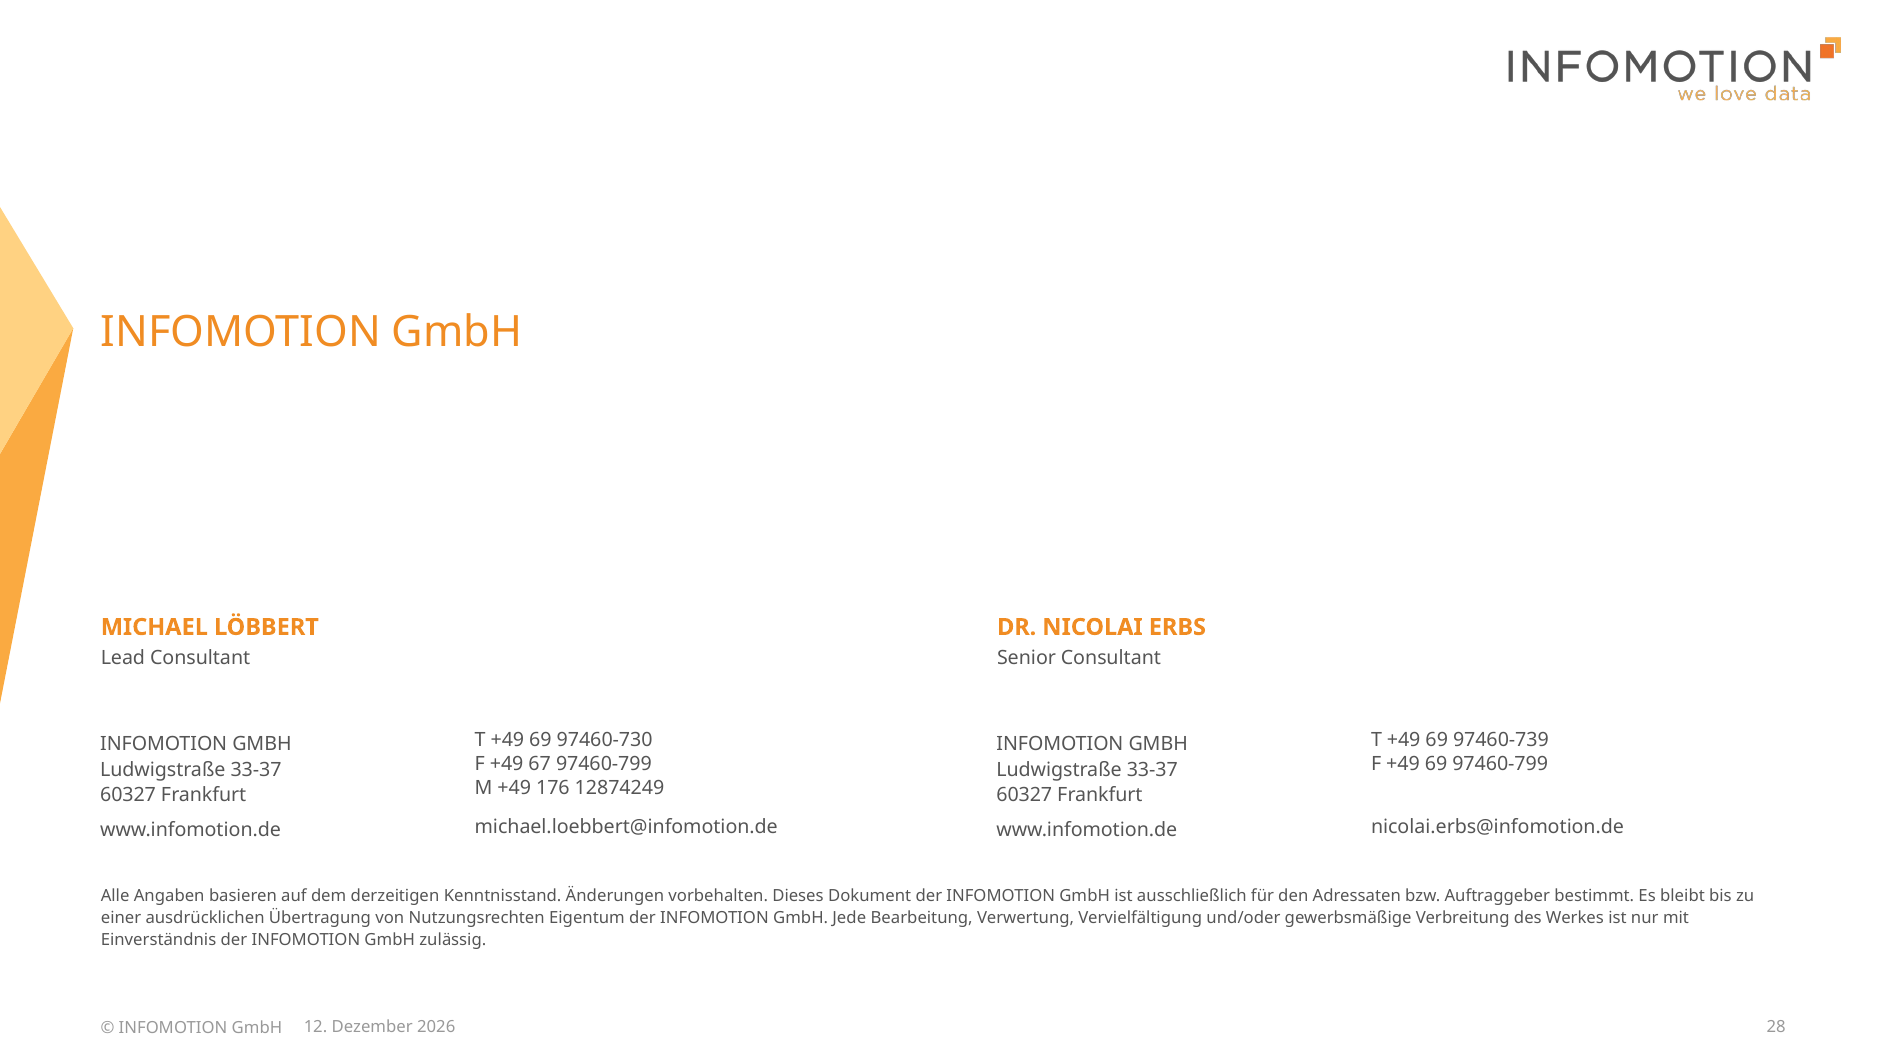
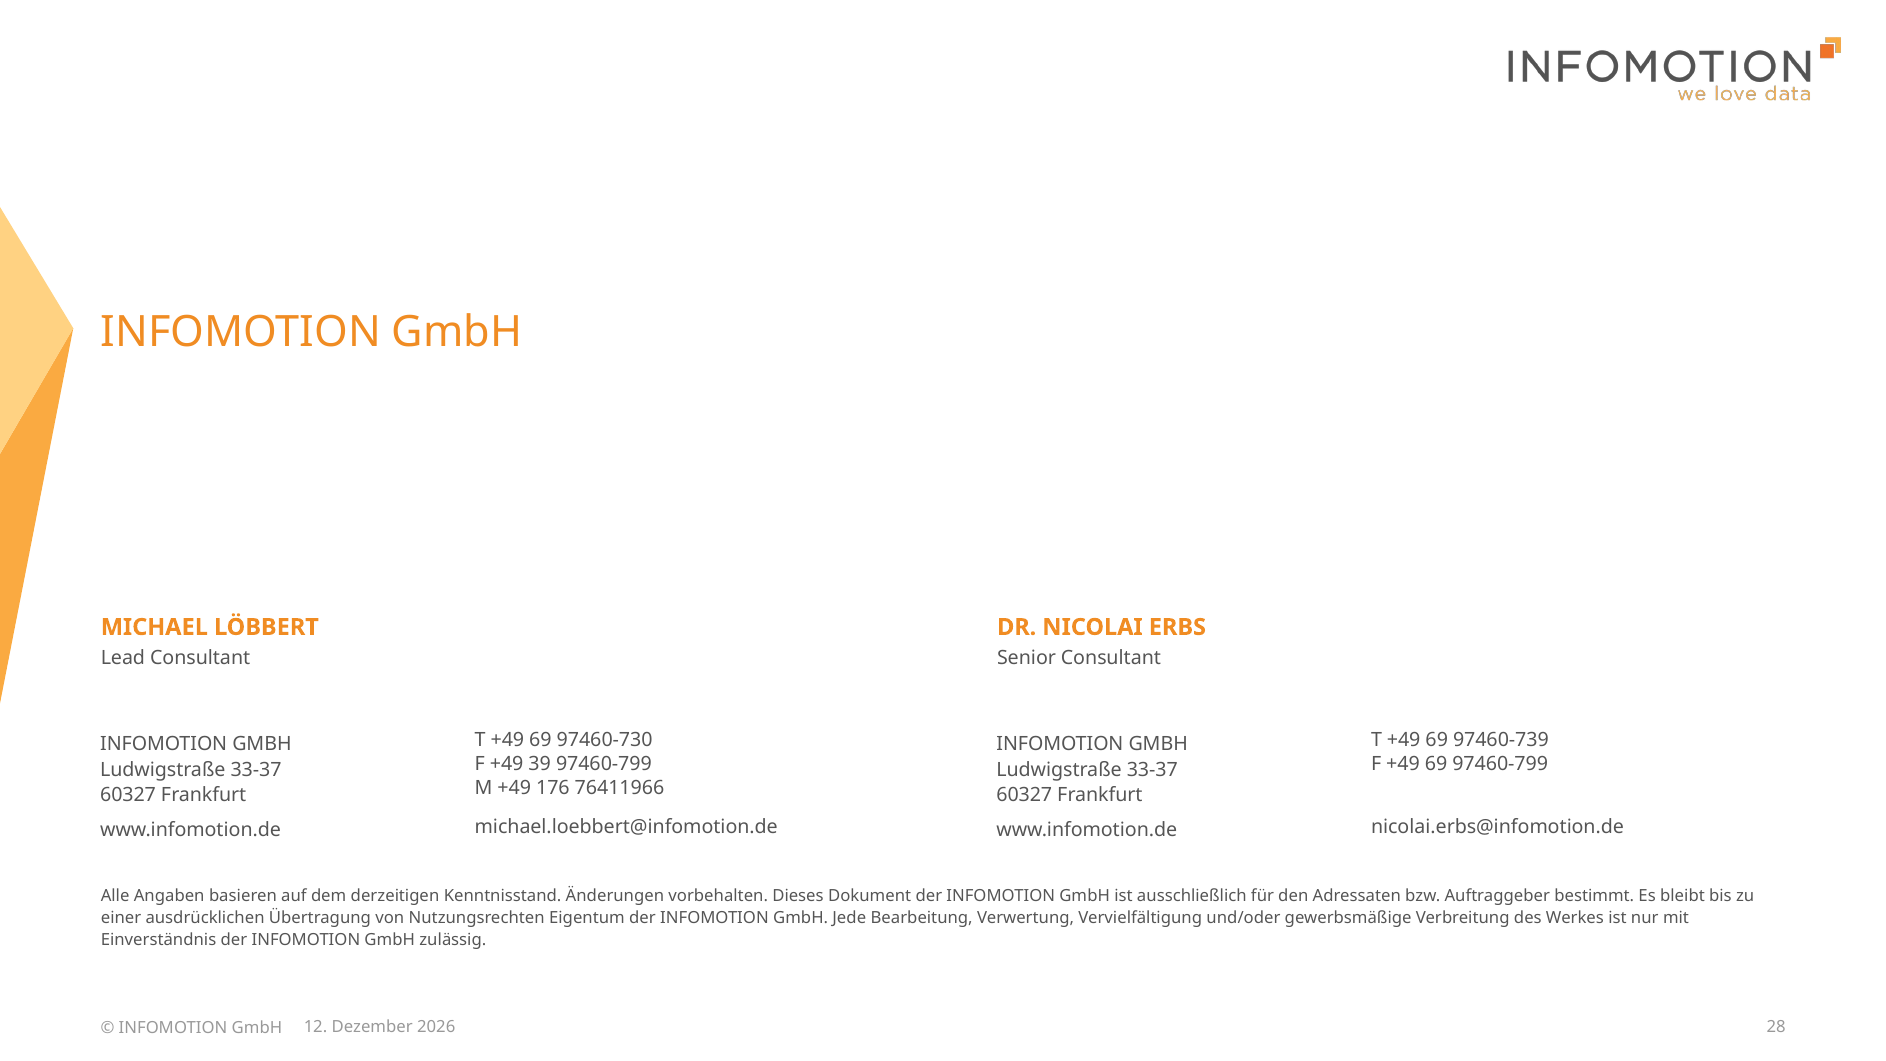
67: 67 -> 39 (540, 764)
12874249: 12874249 -> 76411966 (619, 788)
